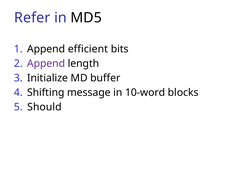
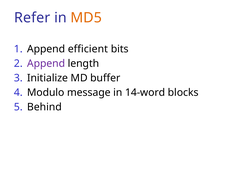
MD5 colour: black -> orange (86, 18)
Shifting: Shifting -> Modulo (46, 92)
10-word: 10-word -> 14-word (145, 92)
Should: Should -> Behind (44, 107)
